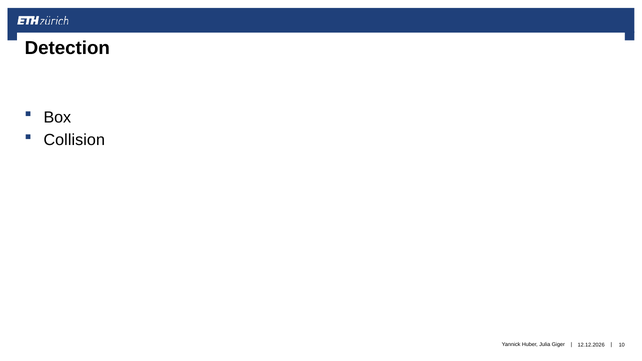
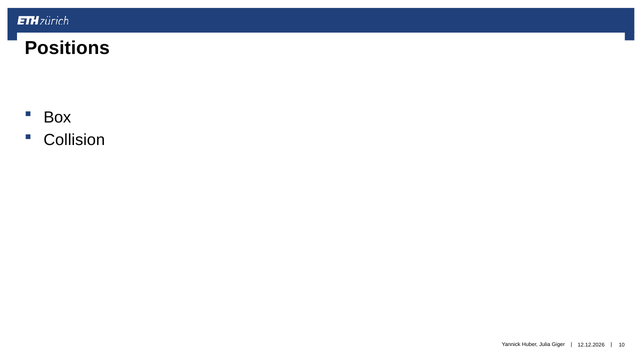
Detection: Detection -> Positions (67, 48)
